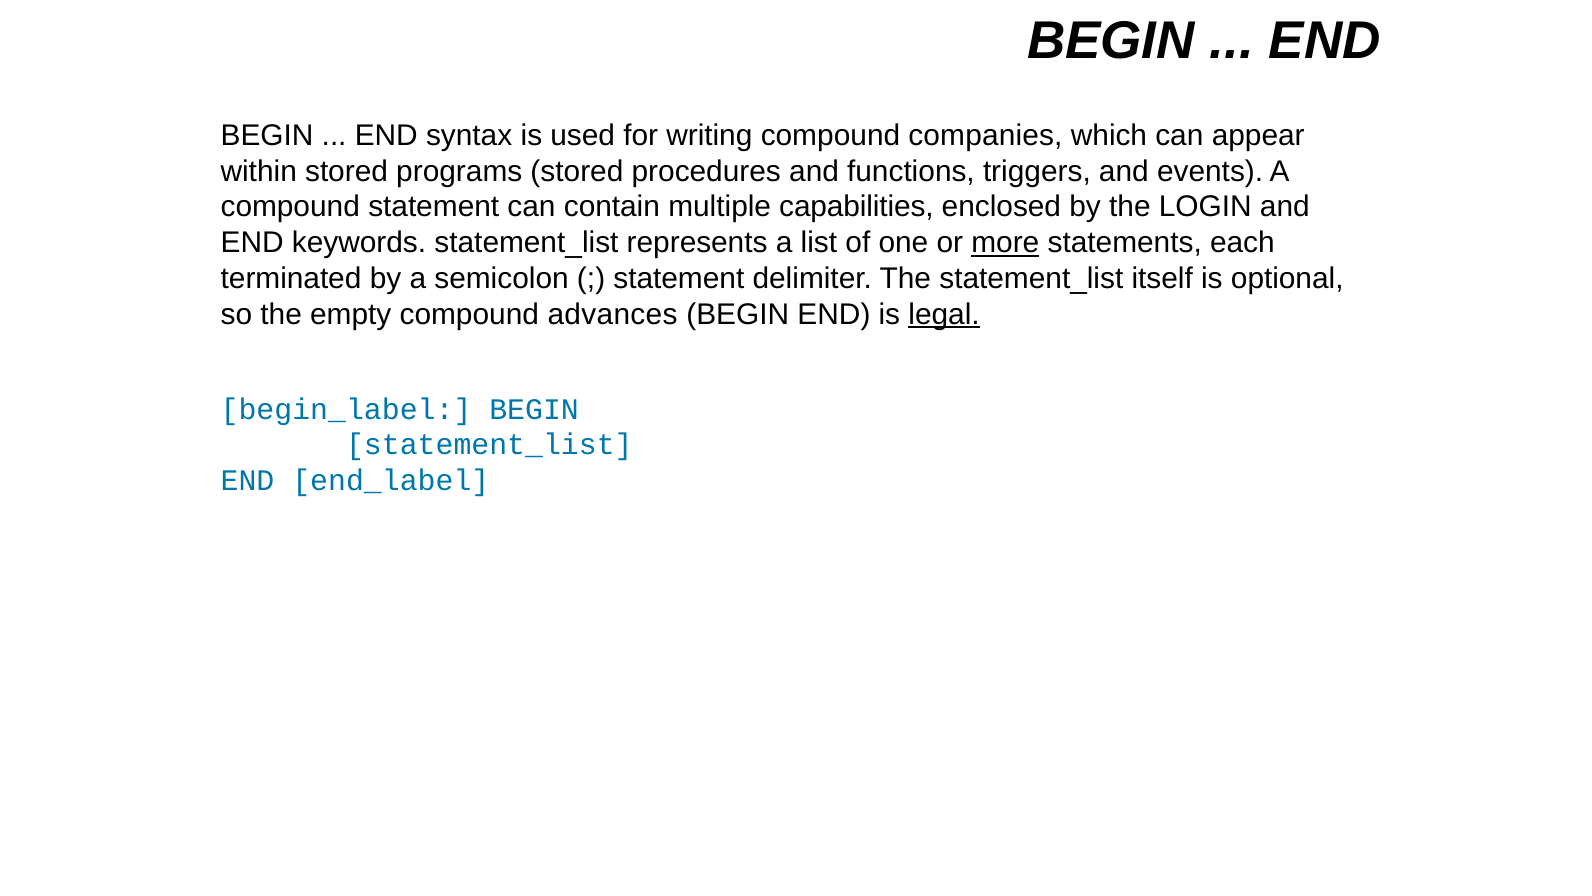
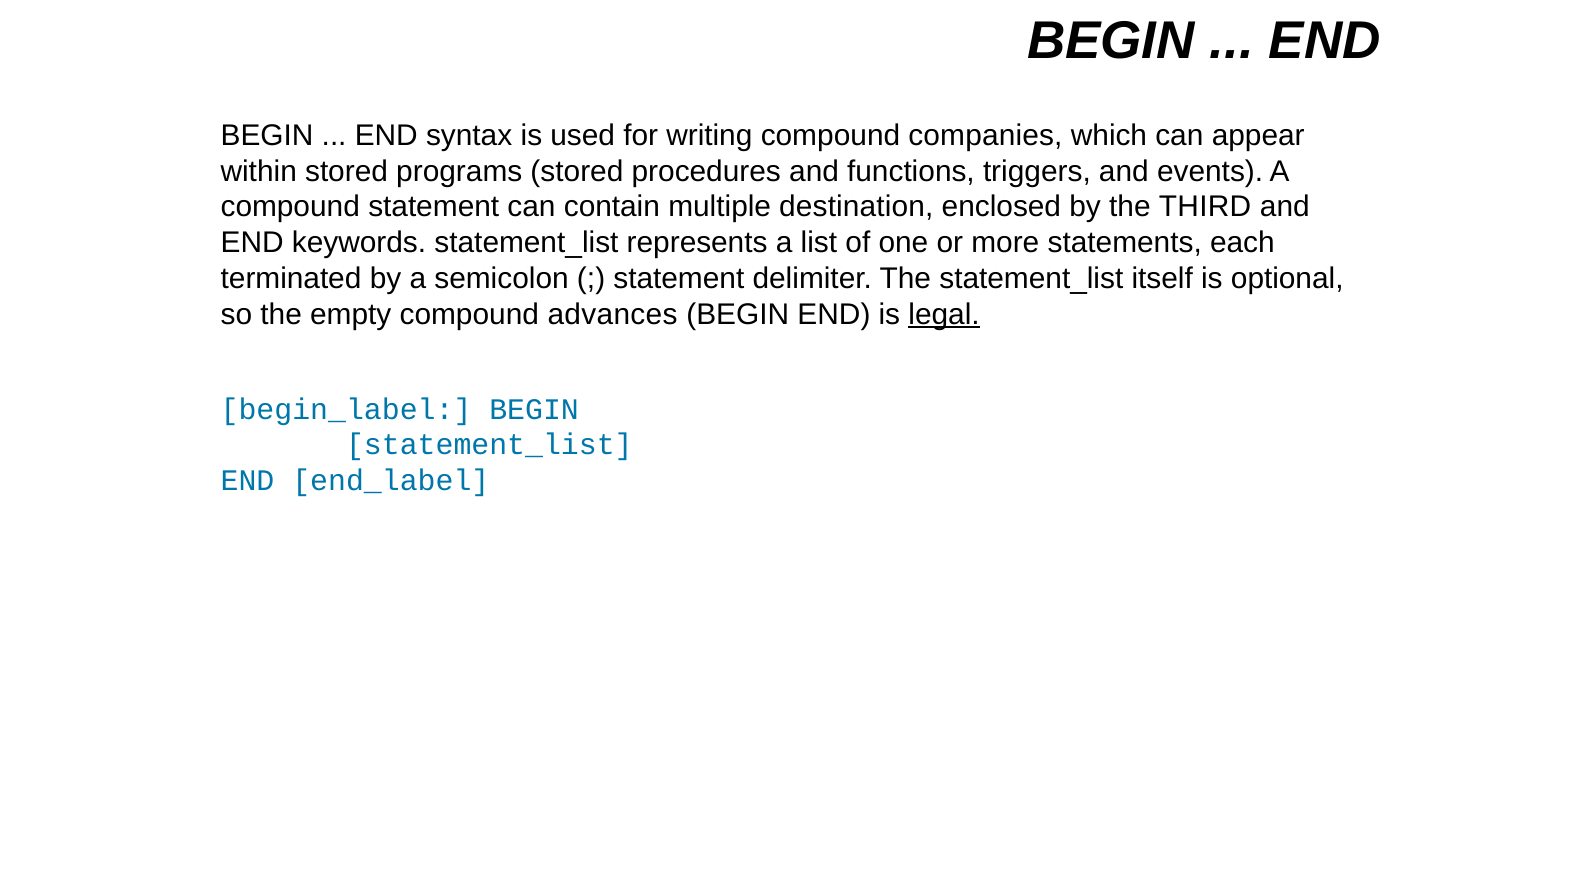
capabilities: capabilities -> destination (856, 207)
LOGIN: LOGIN -> THIRD (1205, 207)
more underline: present -> none (1005, 243)
